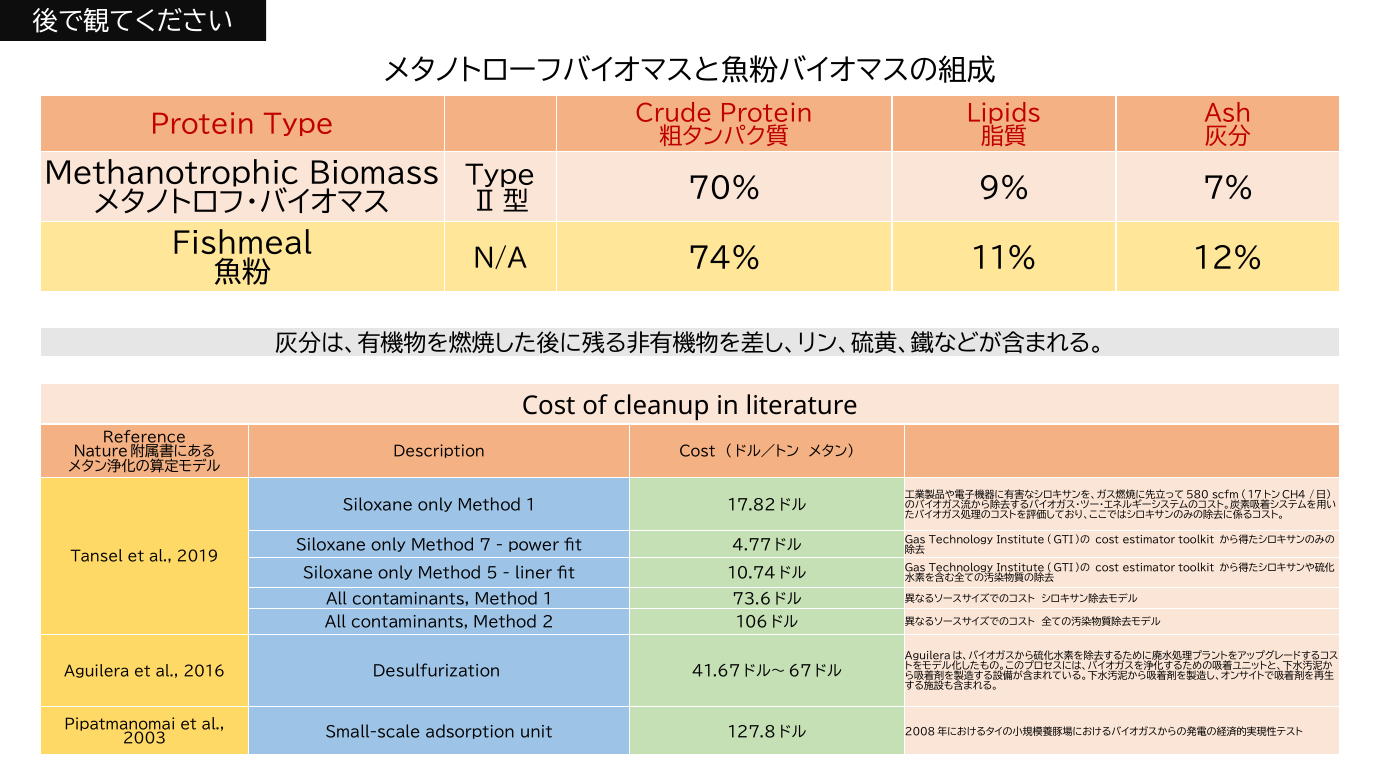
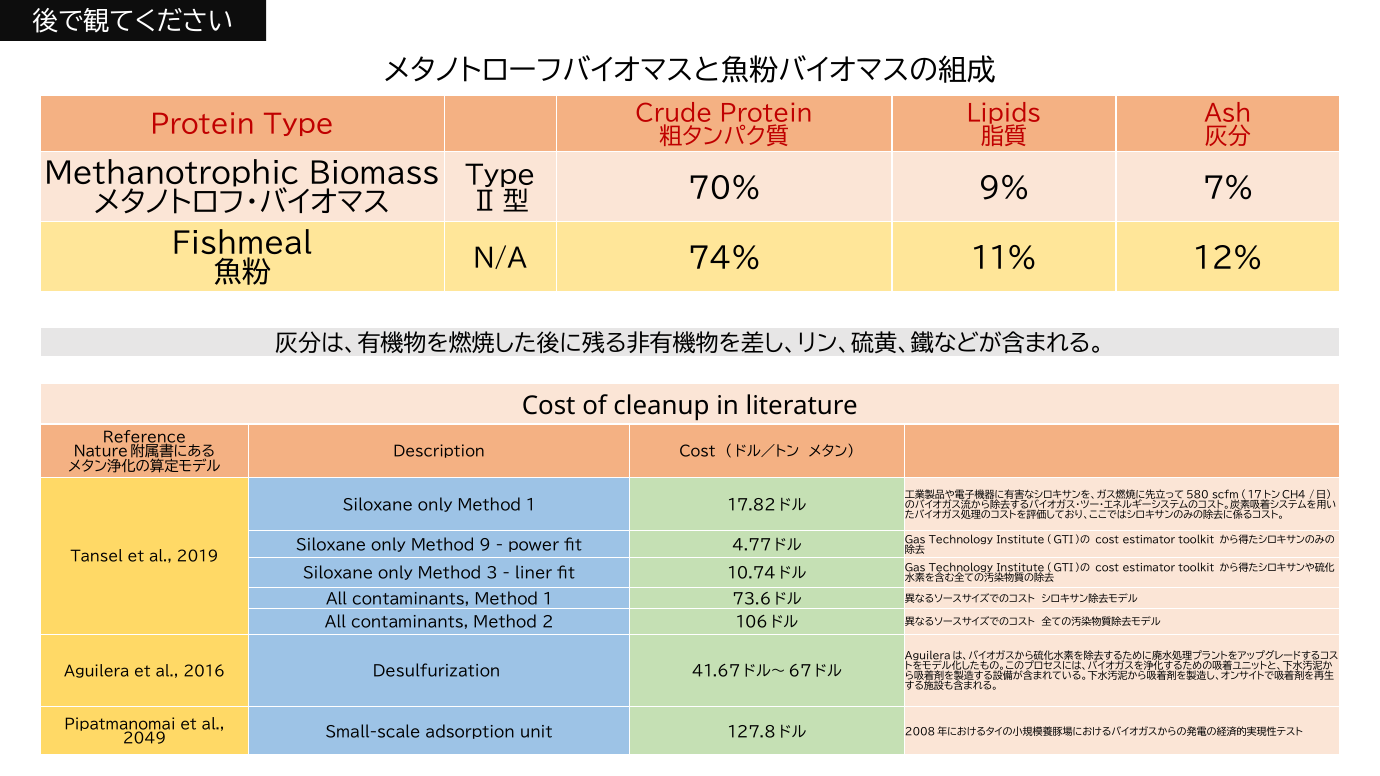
7: 7 -> 9 (485, 546)
5: 5 -> 3 (492, 574)
2003: 2003 -> 2049 (145, 739)
